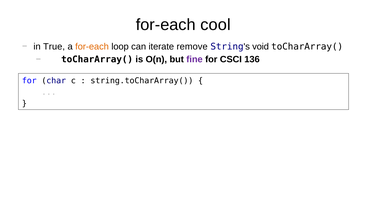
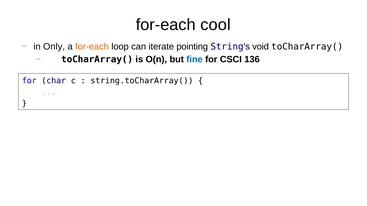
True: True -> Only (54, 47)
remove: remove -> pointing (192, 47)
fine colour: purple -> blue (194, 59)
